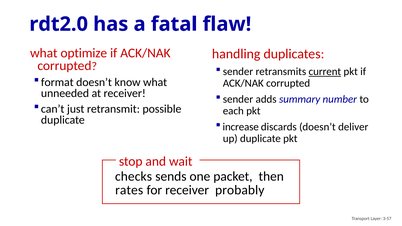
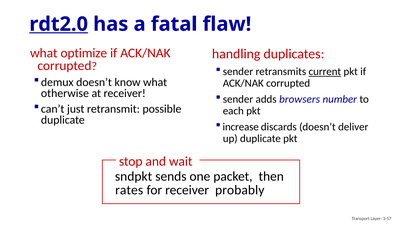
rdt2.0 underline: none -> present (59, 24)
format: format -> demux (57, 82)
unneeded: unneeded -> otherwise (65, 93)
summary: summary -> browsers (300, 99)
checks: checks -> sndpkt (134, 177)
